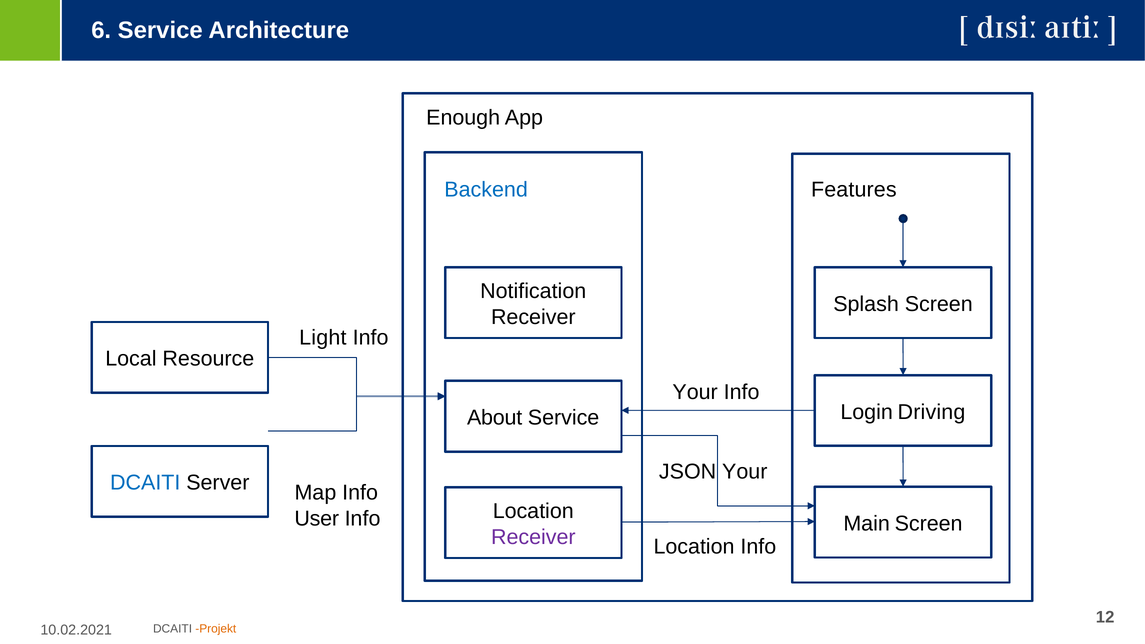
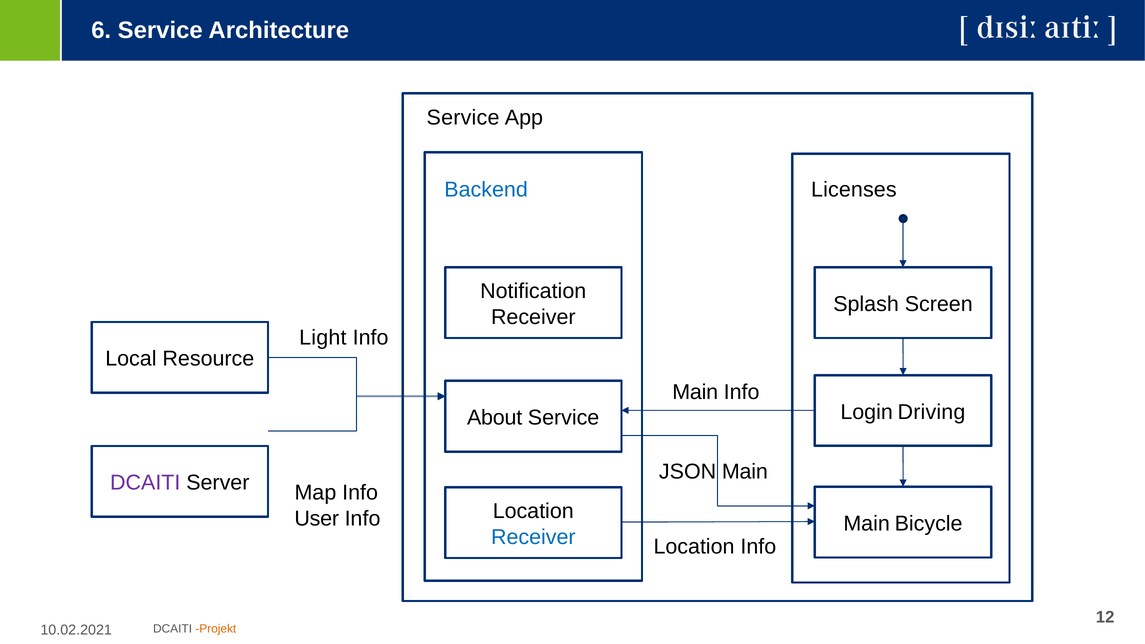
Enough: Enough -> Service (463, 118)
Features: Features -> Licenses (854, 190)
Your: Your -> Main (695, 392)
JSON Your: Your -> Main (745, 472)
DCAITI colour: blue -> purple (145, 483)
Main Screen: Screen -> Bicycle (929, 524)
Receiver colour: purple -> blue (533, 537)
